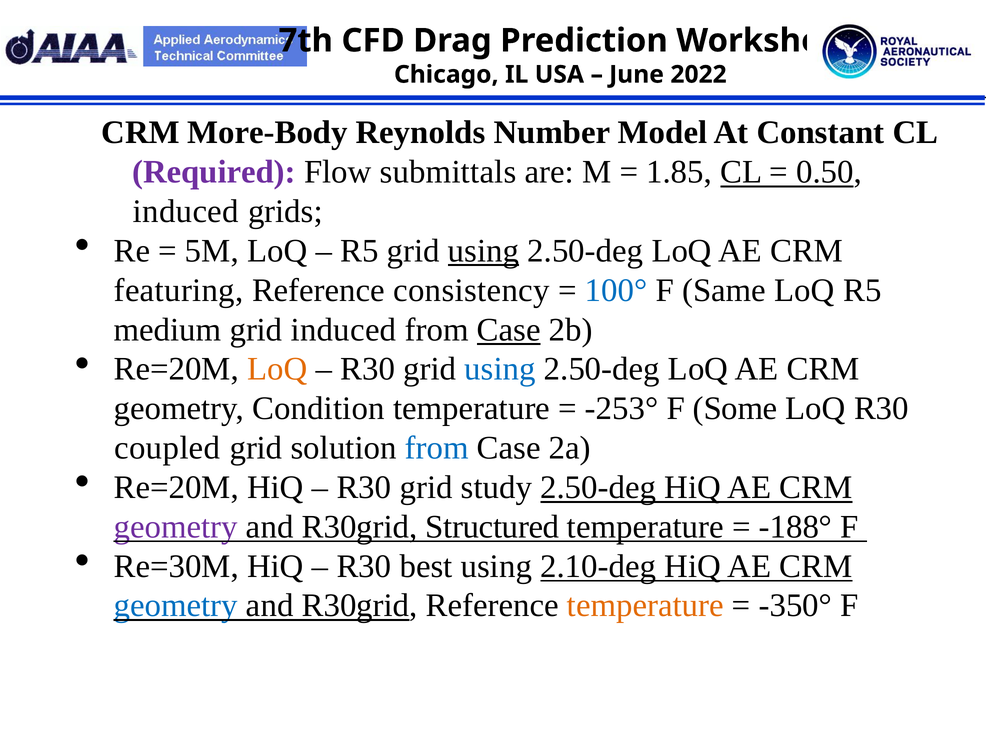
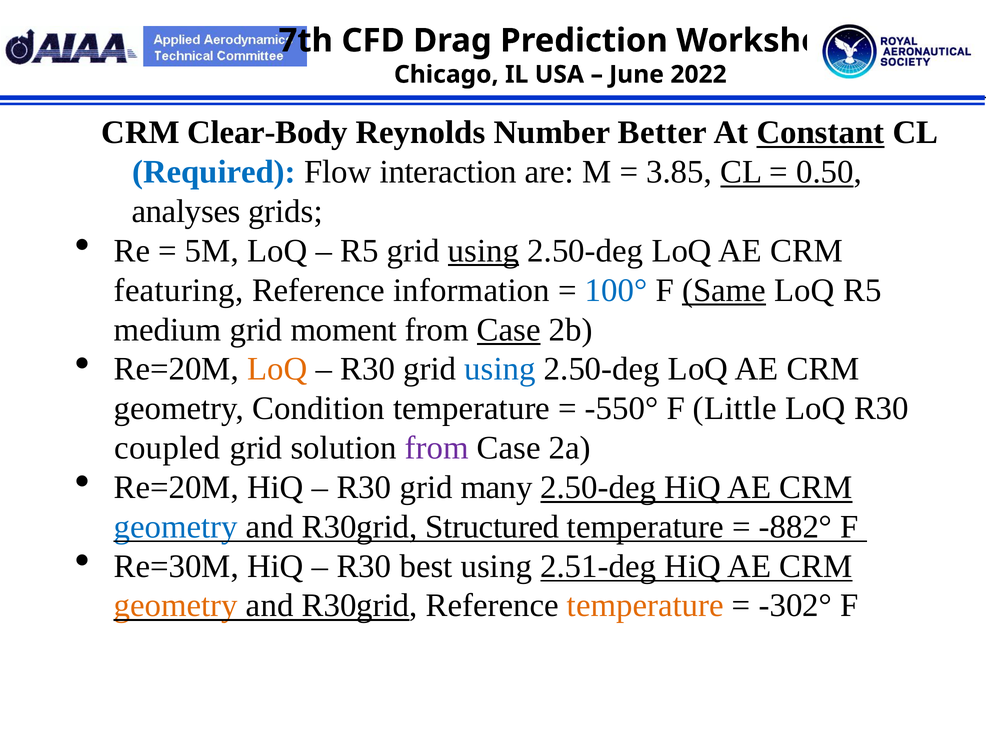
More-Body: More-Body -> Clear-Body (268, 133)
Model: Model -> Better (662, 133)
Constant underline: none -> present (820, 133)
Required colour: purple -> blue (214, 172)
submittals: submittals -> interaction (448, 172)
1.85: 1.85 -> 3.85 (679, 172)
induced: induced -> analyses (186, 212)
consistency: consistency -> information (471, 291)
Same underline: none -> present (724, 291)
grid induced: induced -> moment (344, 330)
-253°: -253° -> -550° (622, 409)
Some: Some -> Little (735, 409)
from colour: blue -> purple (437, 448)
study: study -> many (497, 488)
geometry colour: purple -> blue (176, 527)
-188°: -188° -> -882° (795, 527)
2.10-deg: 2.10-deg -> 2.51-deg (598, 567)
geometry colour: blue -> orange (176, 606)
-350°: -350° -> -302° (795, 606)
